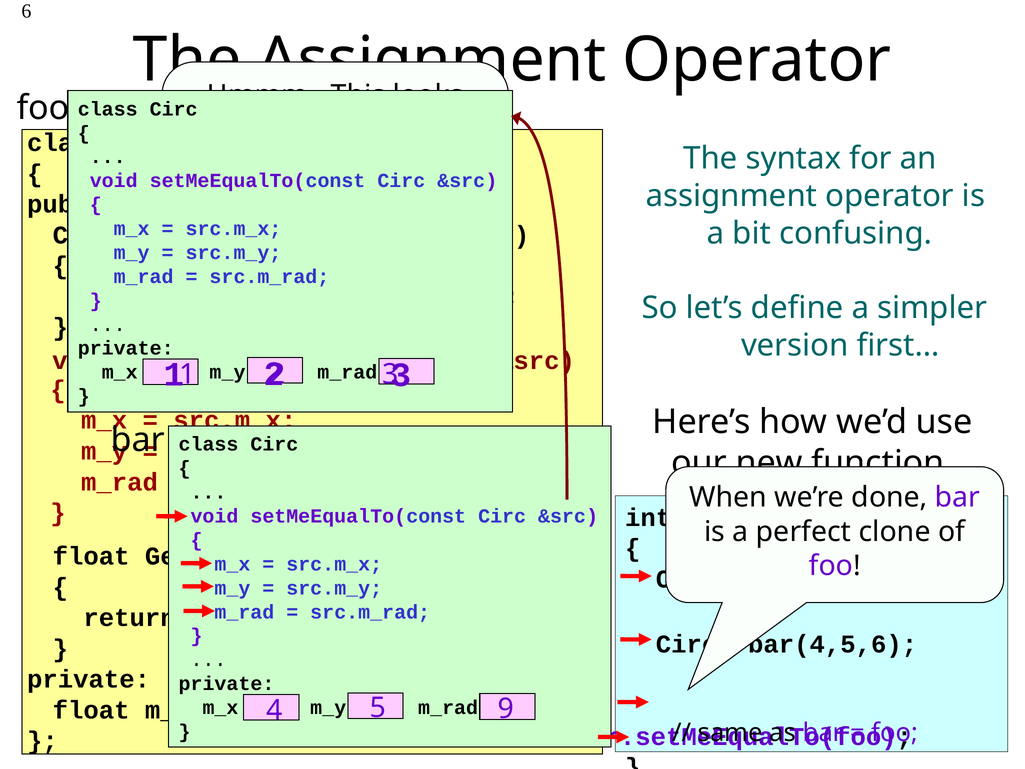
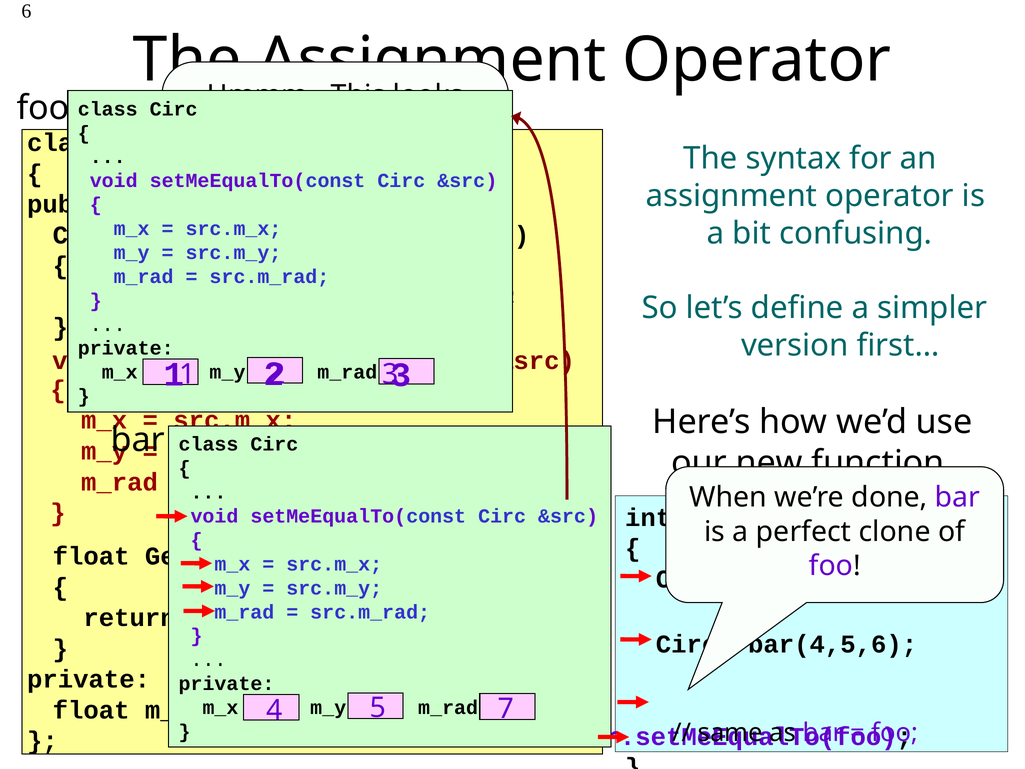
9: 9 -> 7 (506, 709)
